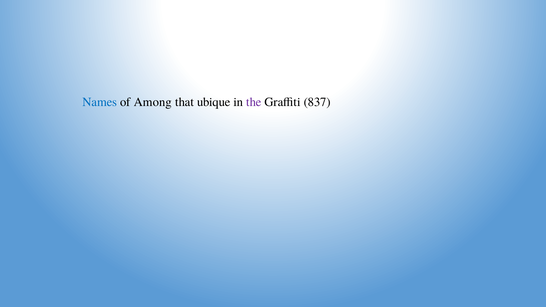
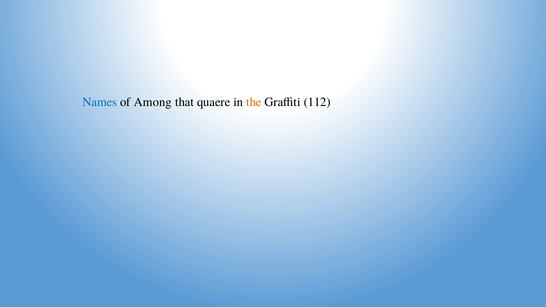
ubique: ubique -> quaere (214, 102)
the colour: purple -> orange (254, 102)
837: 837 -> 112 (317, 102)
